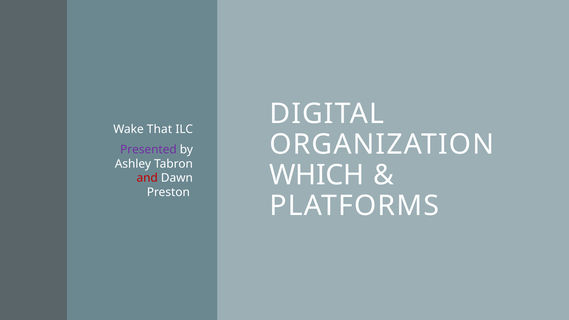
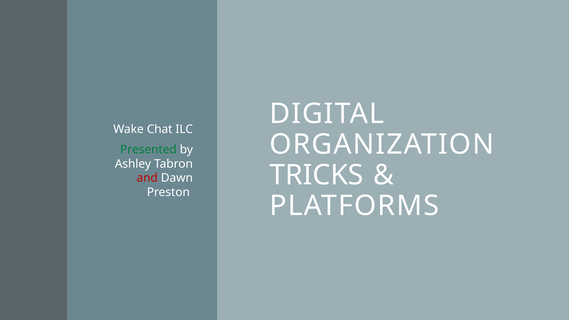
That: That -> Chat (160, 129)
Presented colour: purple -> green (148, 150)
WHICH: WHICH -> TRICKS (316, 175)
